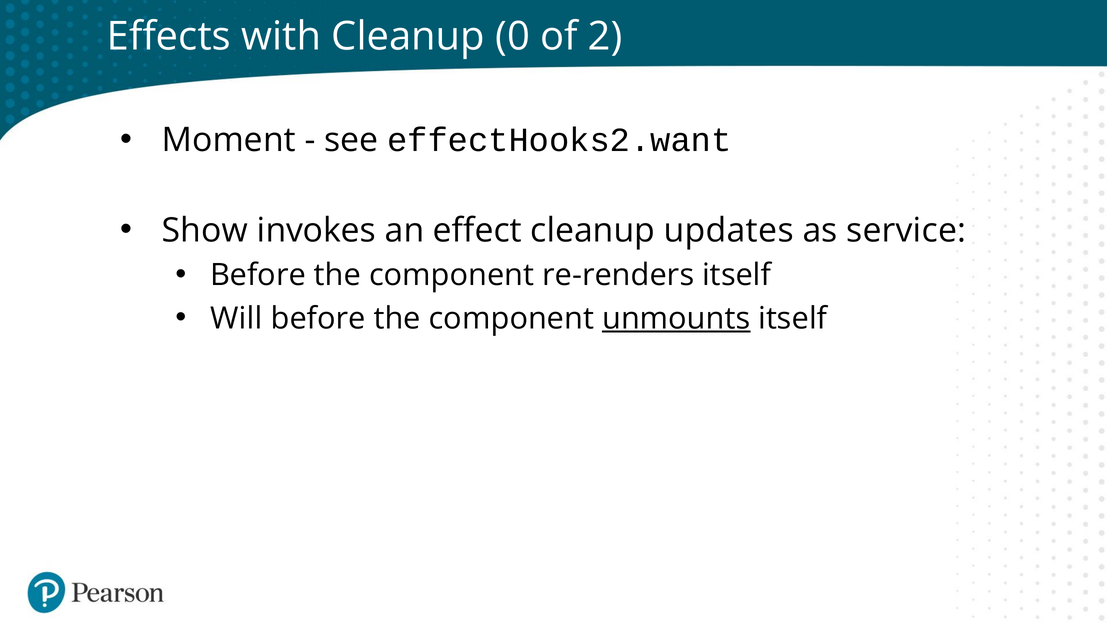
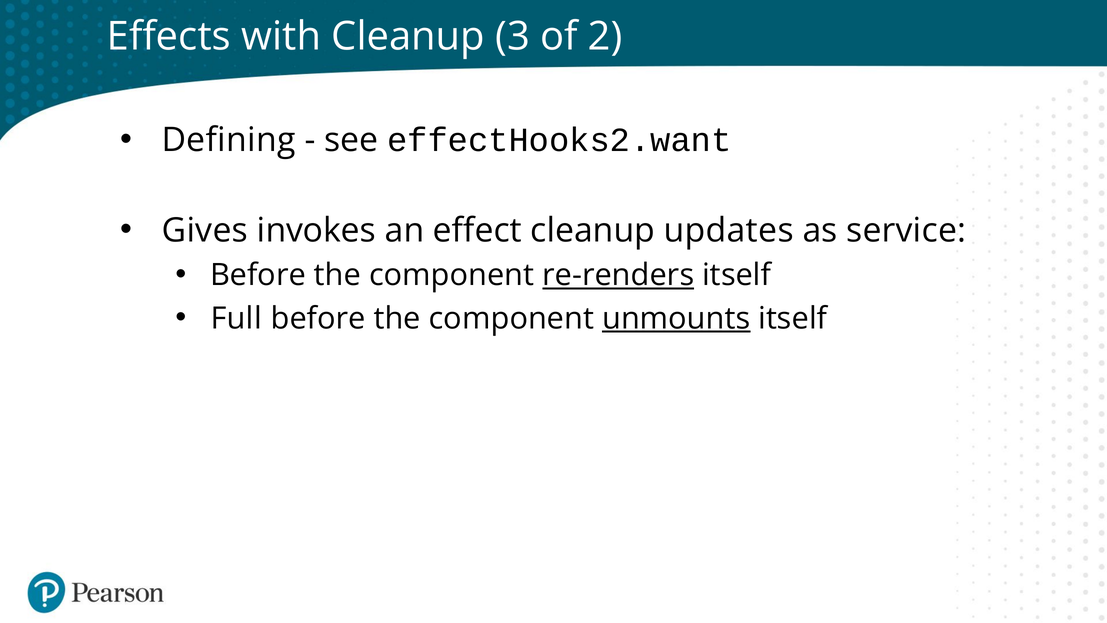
0: 0 -> 3 (513, 37)
Moment: Moment -> Defining (229, 140)
Show: Show -> Gives (205, 231)
re-renders underline: none -> present (618, 275)
Will: Will -> Full (236, 318)
